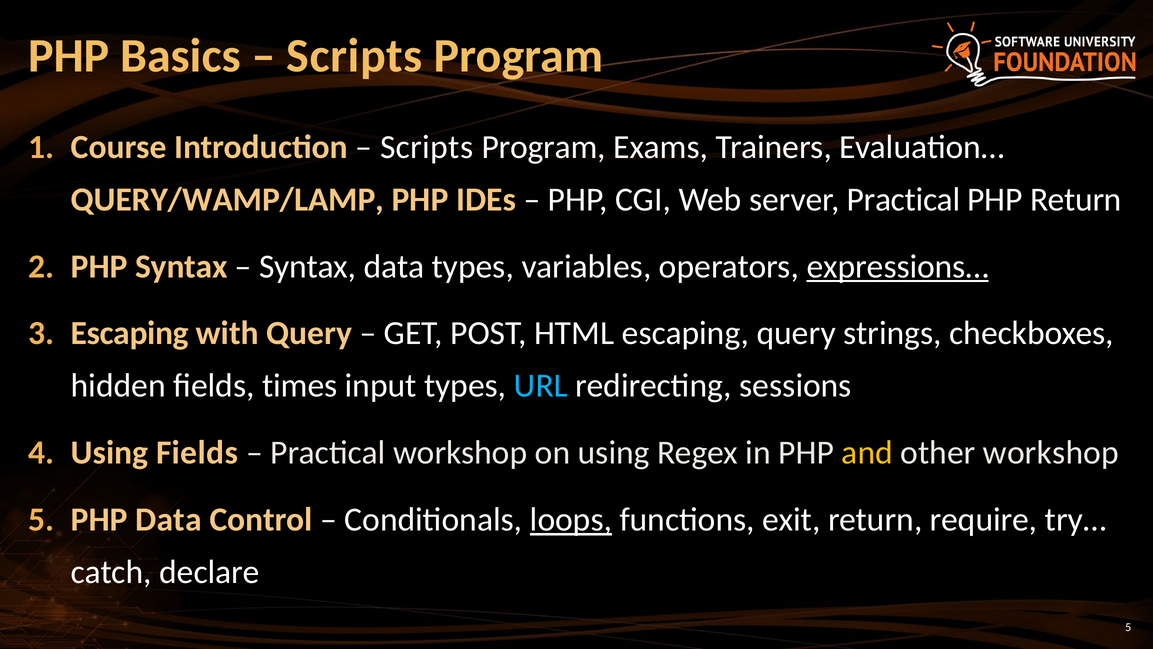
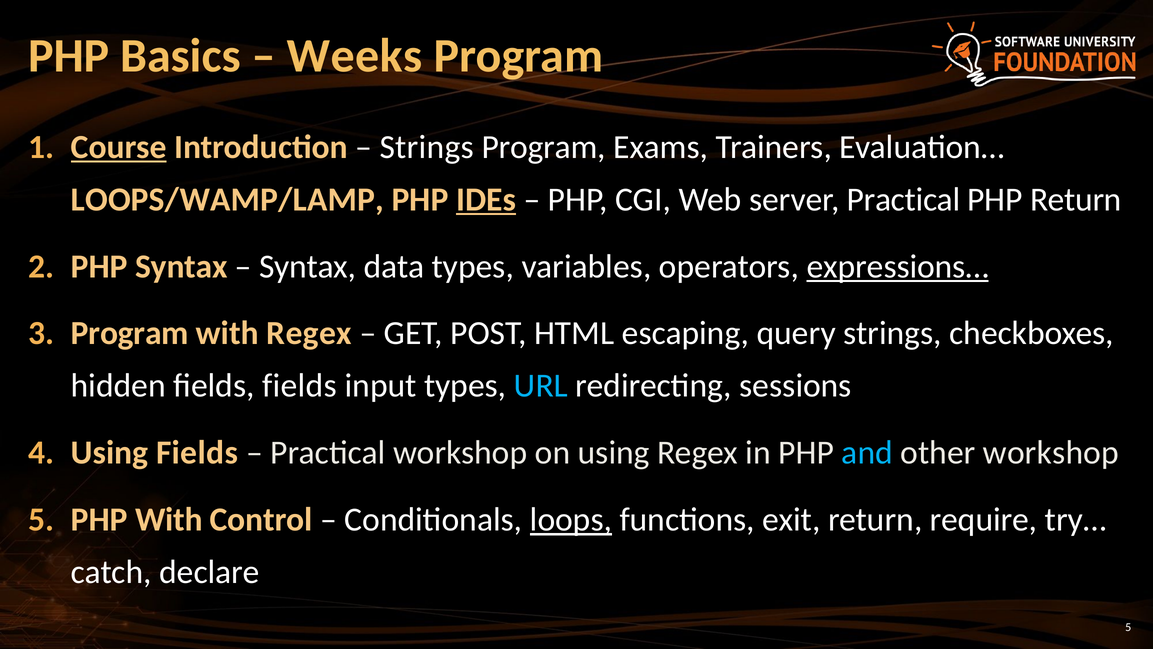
Scripts: Scripts -> Weeks (354, 56)
Course underline: none -> present (119, 147)
Scripts: Scripts -> Strings (427, 147)
QUERY/WAMP/LAMP: QUERY/WAMP/LAMP -> LOOPS/WAMP/LAMP (227, 199)
IDEs underline: none -> present (486, 199)
Escaping: Escaping -> Program (130, 333)
with Query: Query -> Regex (309, 333)
fields times: times -> fields (300, 386)
and colour: yellow -> light blue (867, 453)
PHP Data: Data -> With (169, 520)
